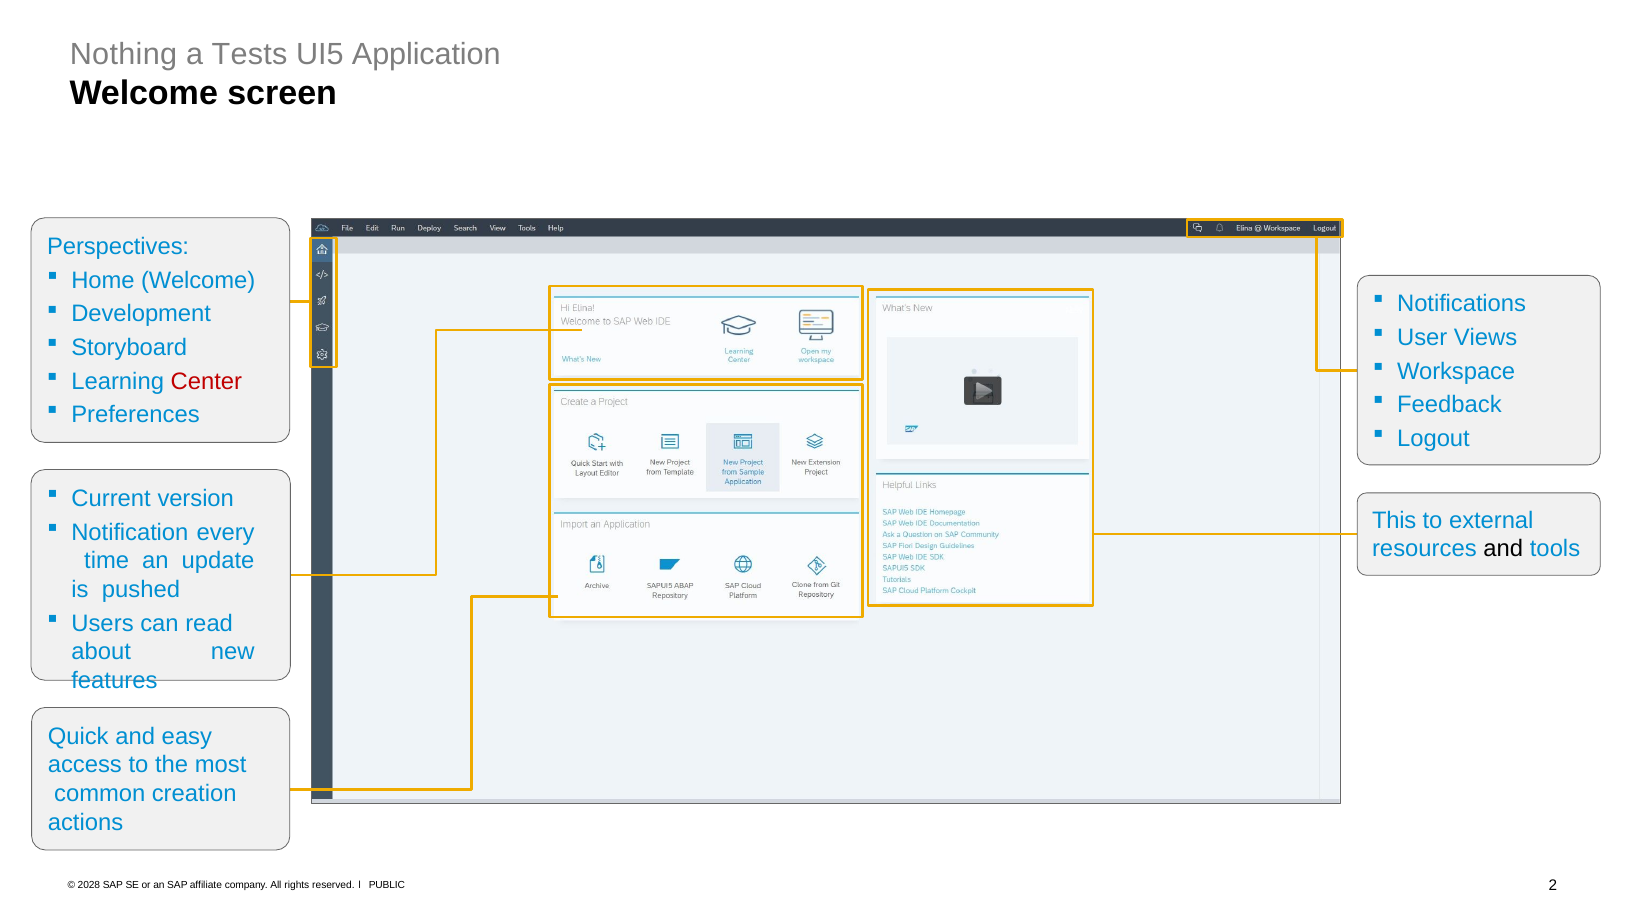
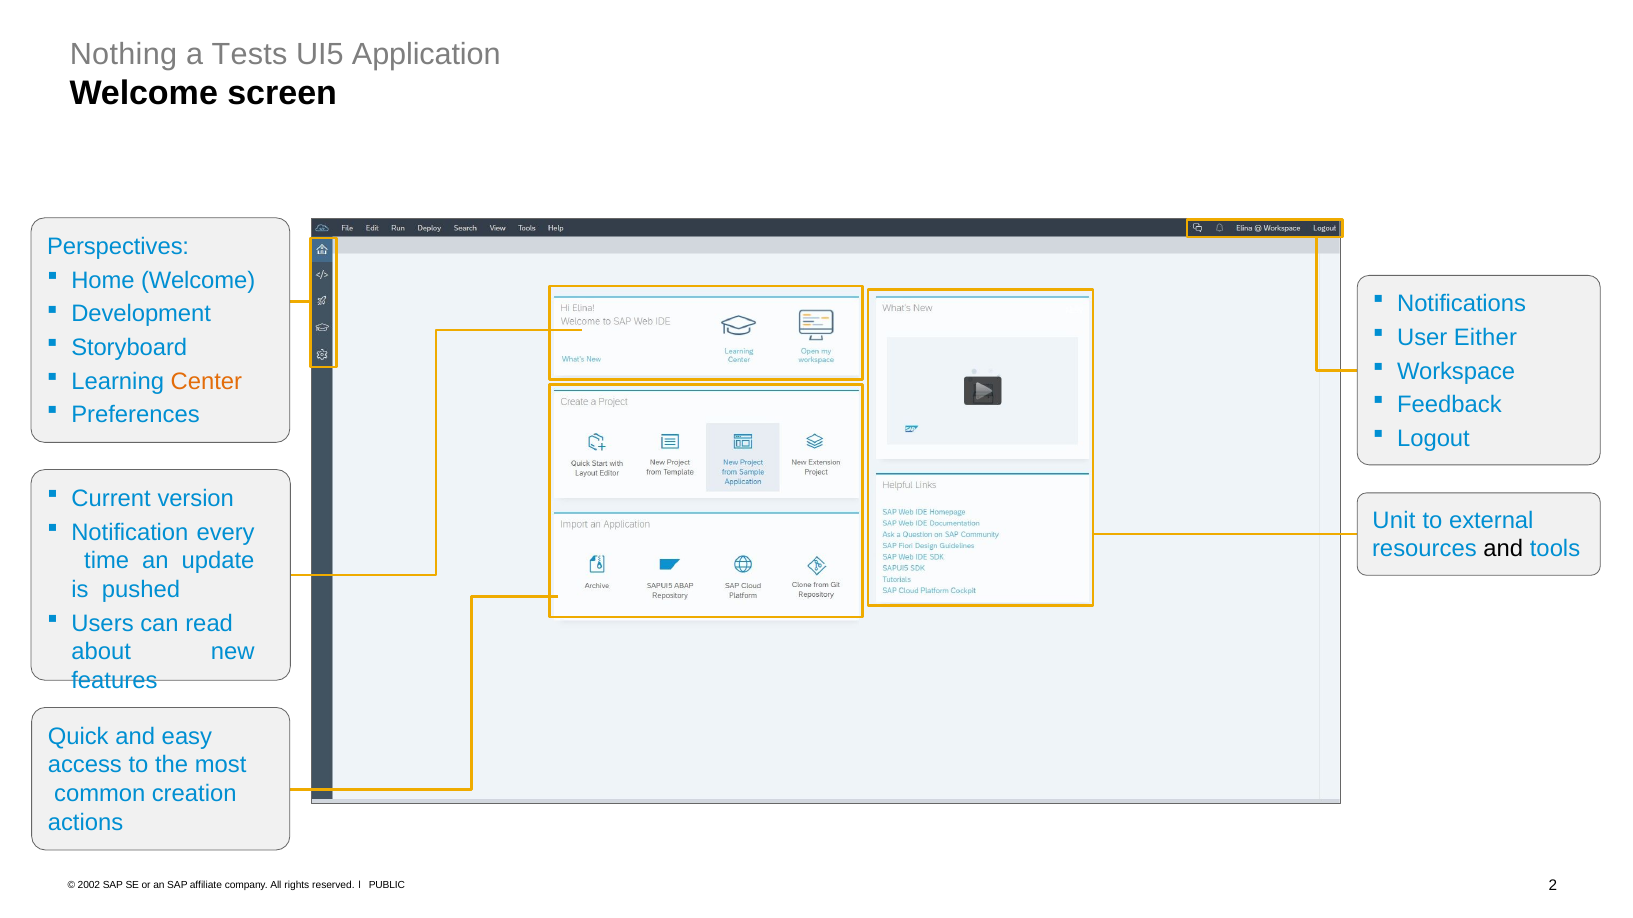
Views: Views -> Either (1485, 338)
Center colour: red -> orange (206, 382)
This: This -> Unit (1394, 521)
2028: 2028 -> 2002 (89, 885)
